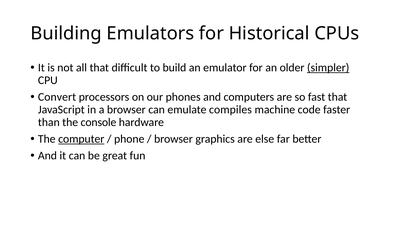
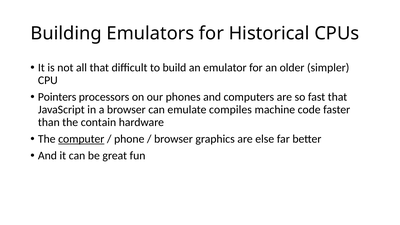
simpler underline: present -> none (328, 68)
Convert: Convert -> Pointers (57, 97)
console: console -> contain (98, 122)
